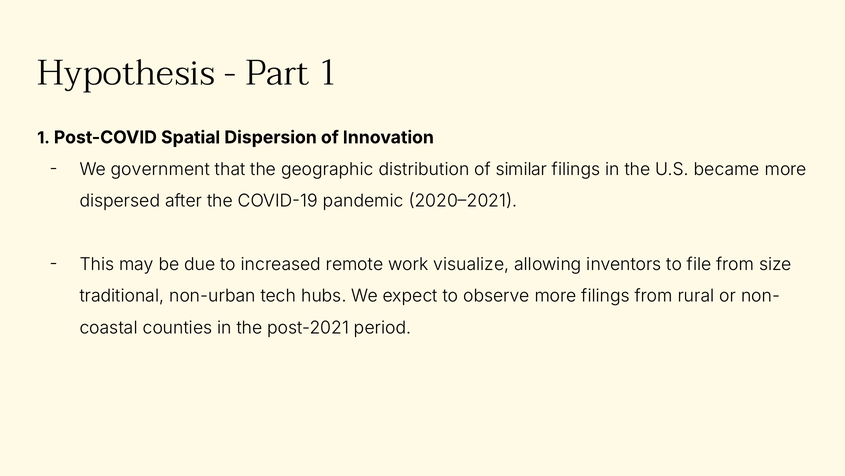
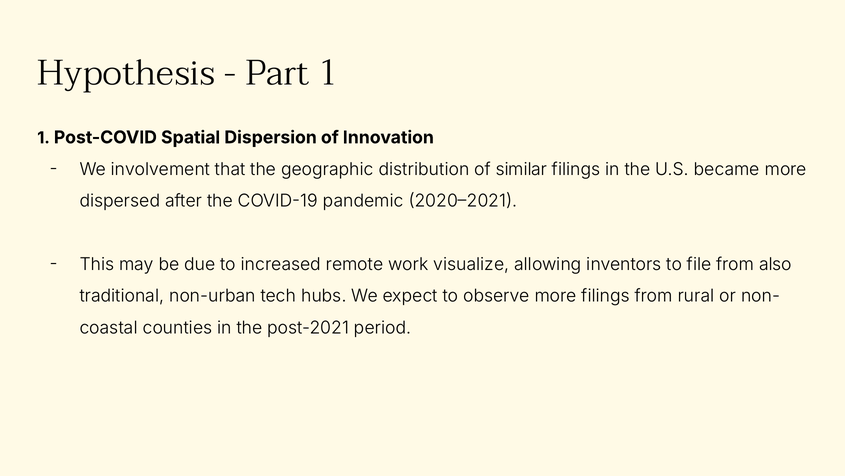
government: government -> involvement (160, 169)
size: size -> also (775, 264)
